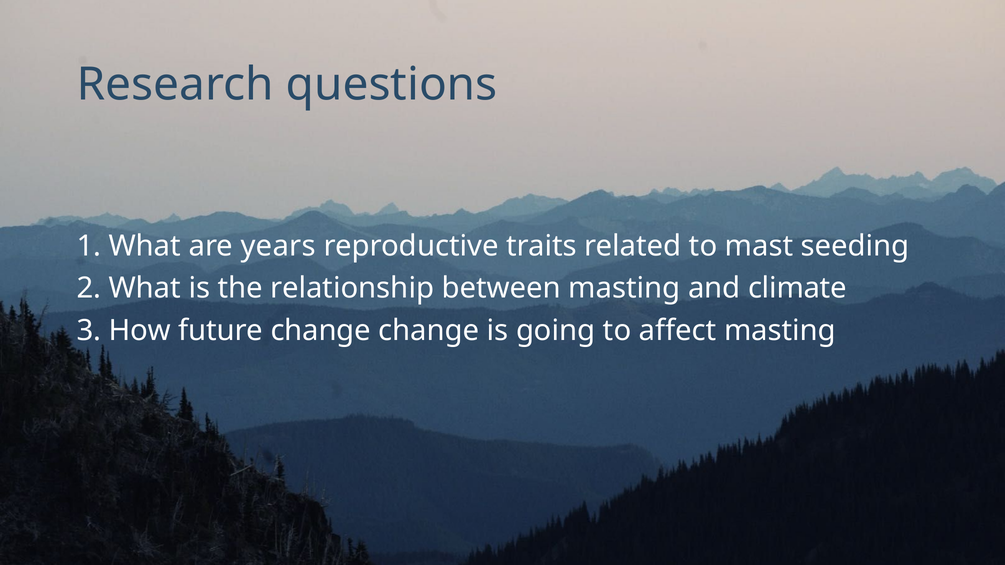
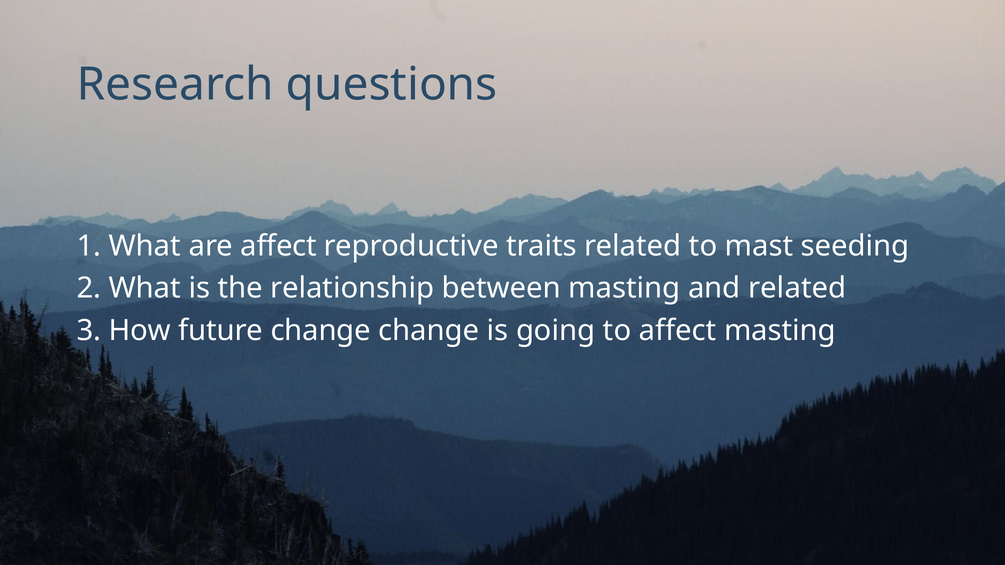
are years: years -> affect (279, 246)
and climate: climate -> related (797, 288)
